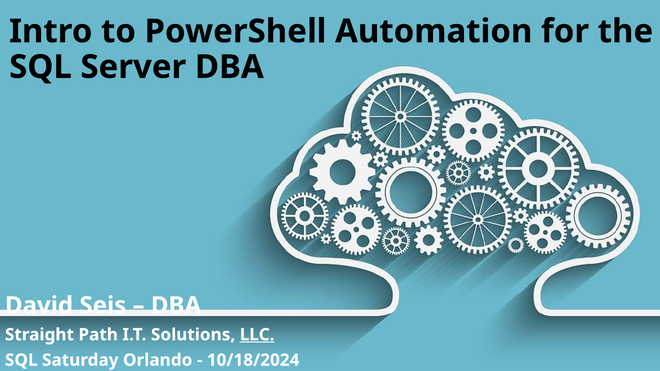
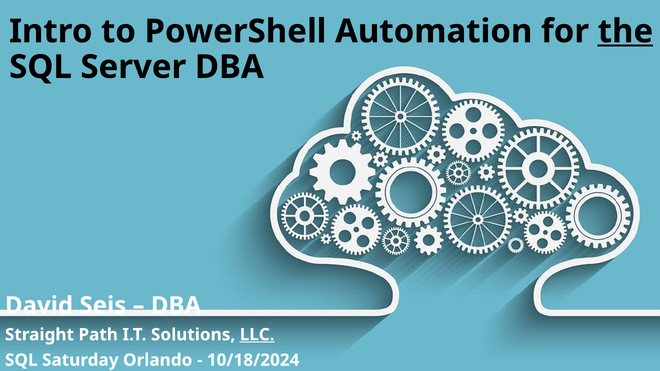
the underline: none -> present (625, 31)
